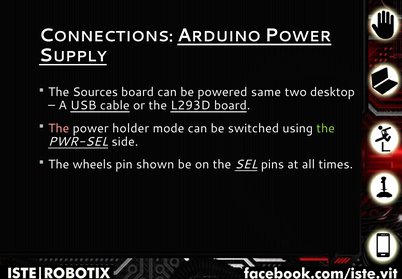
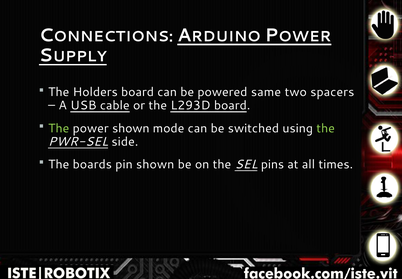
Sources: Sources -> Holders (95, 92)
desktop: desktop -> spacers (332, 92)
The colour: pink -> light green (59, 128)
power holder: holder -> shown (131, 128)
wheels: wheels -> boards (92, 164)
